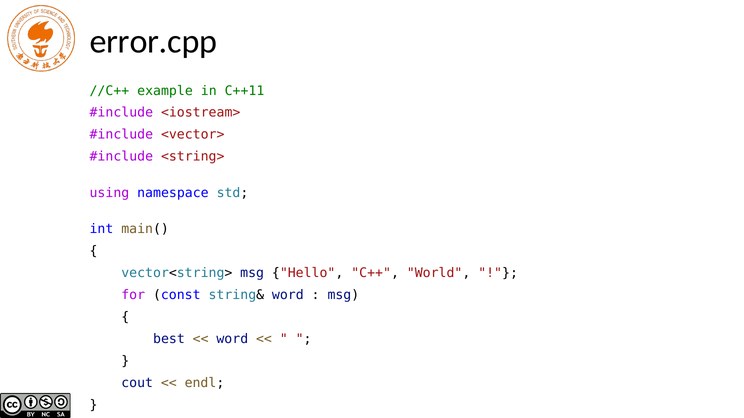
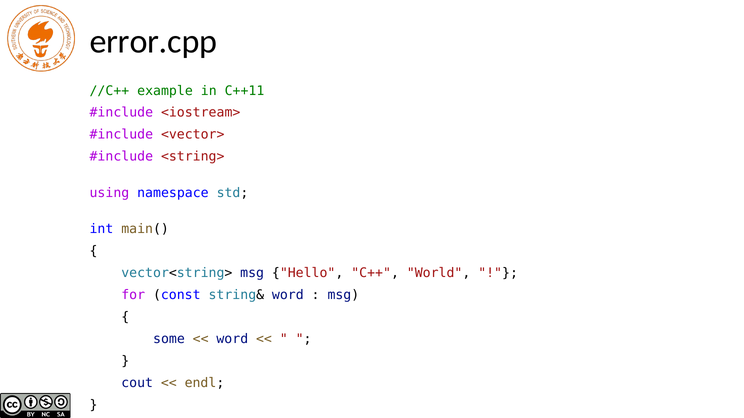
best: best -> some (169, 339)
